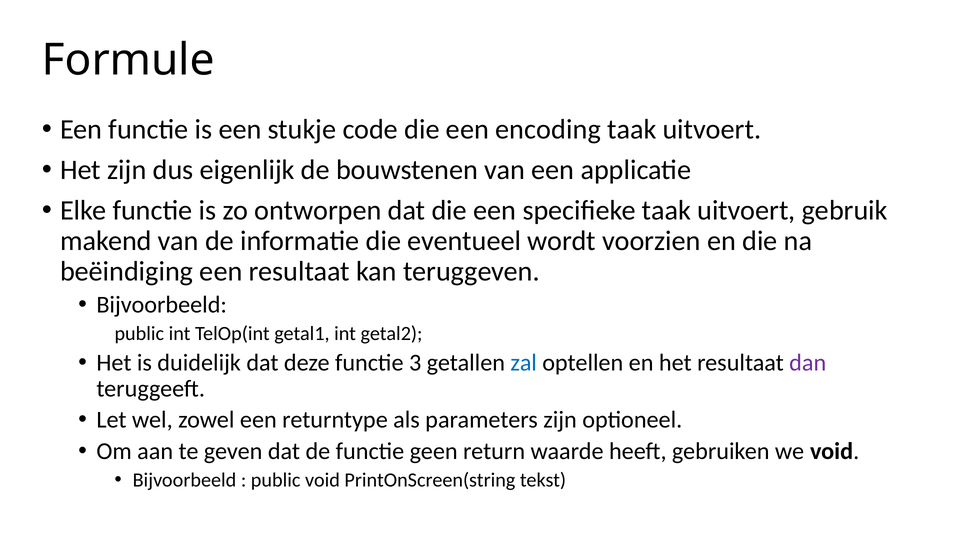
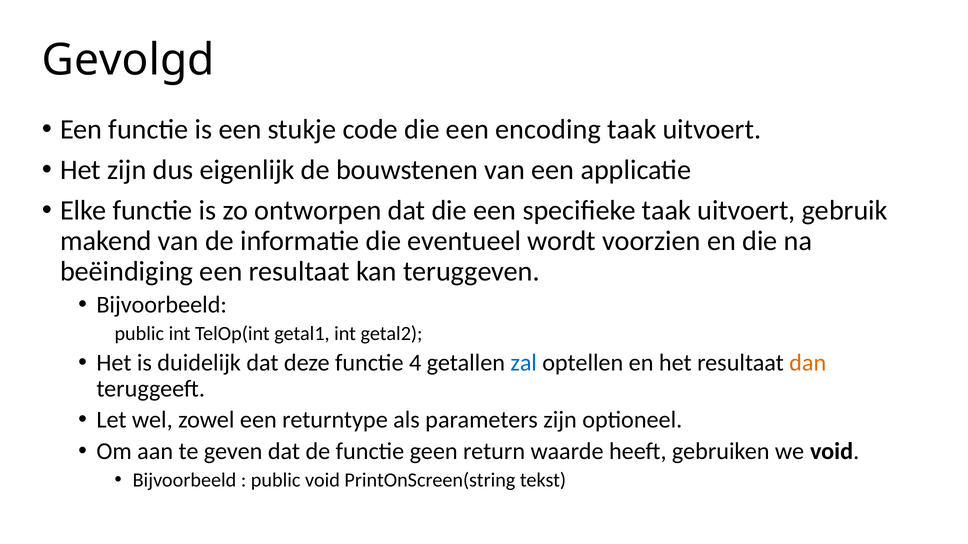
Formule: Formule -> Gevolgd (128, 60)
3: 3 -> 4 (415, 363)
dan colour: purple -> orange (808, 363)
